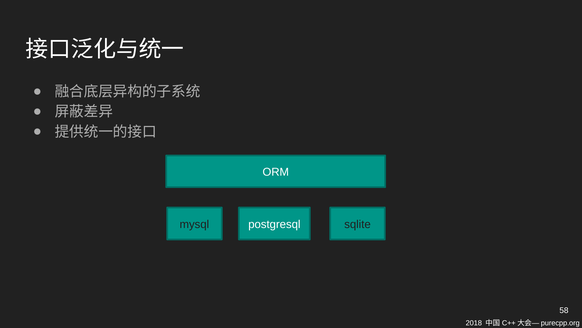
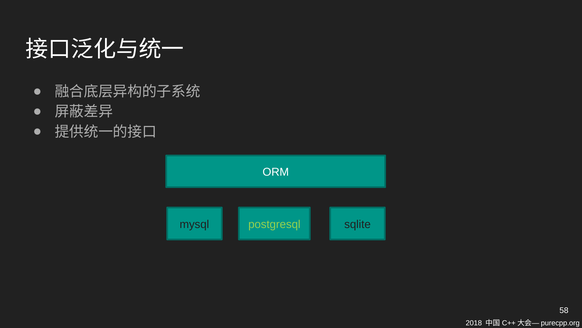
postgresql colour: white -> light green (274, 224)
